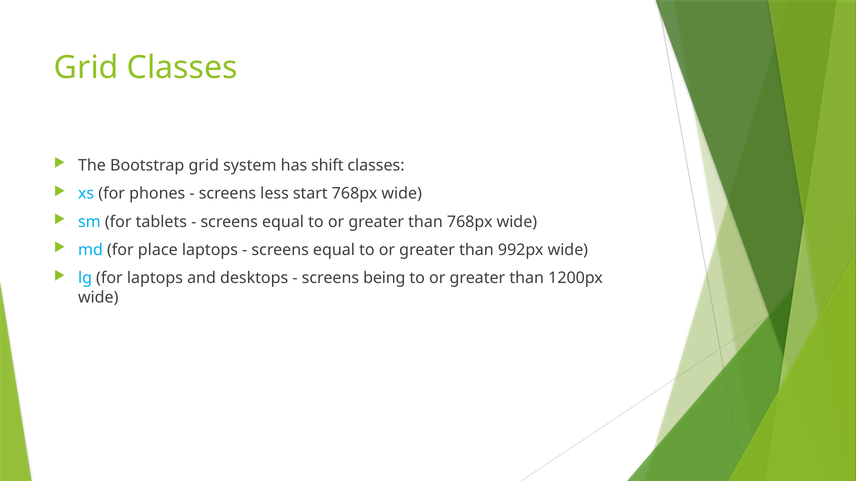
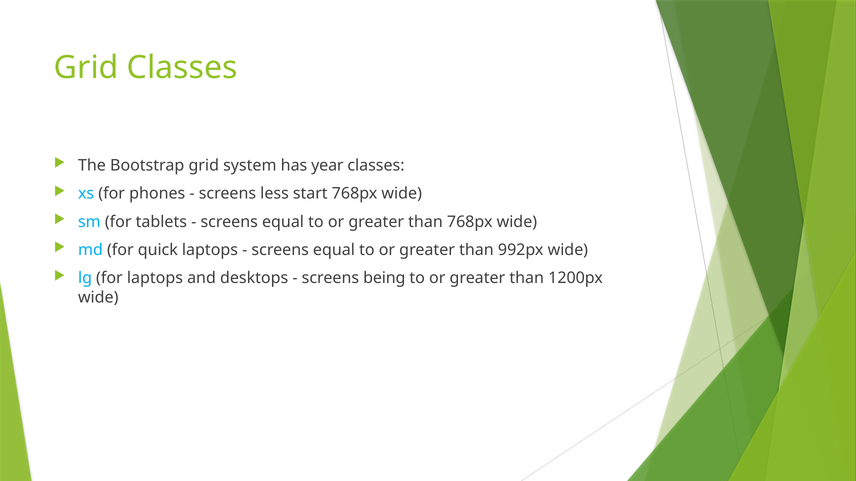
shift: shift -> year (327, 166)
place: place -> quick (158, 250)
